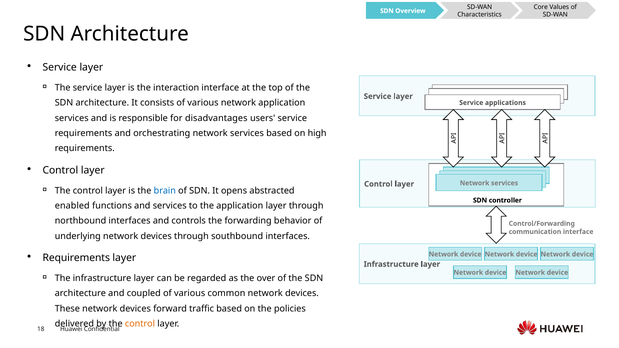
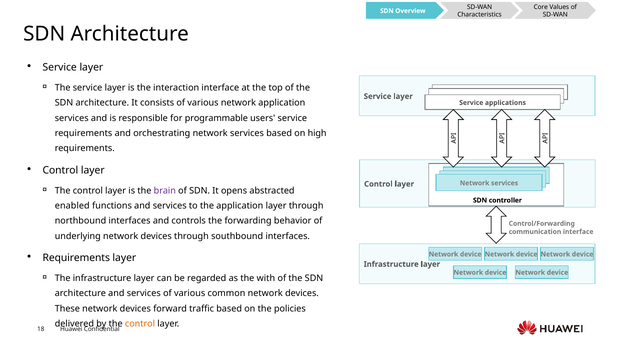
disadvantages: disadvantages -> programmable (216, 118)
brain colour: blue -> purple (165, 191)
over: over -> with (266, 278)
architecture and coupled: coupled -> services (144, 294)
